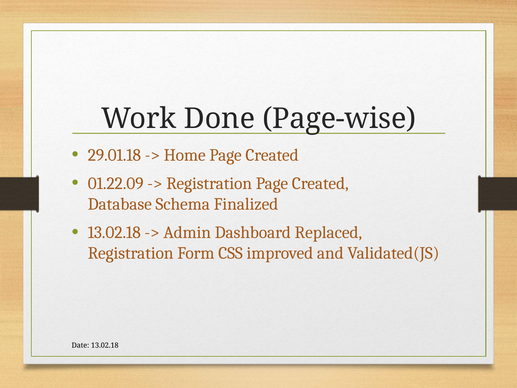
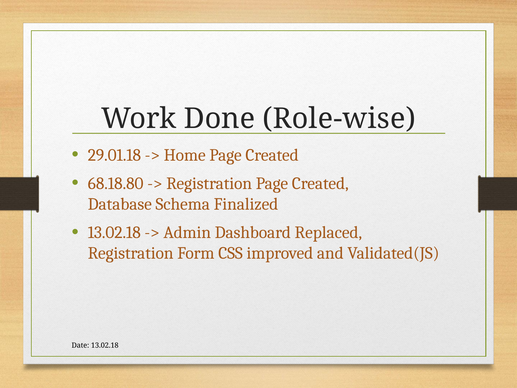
Page-wise: Page-wise -> Role-wise (339, 119)
01.22.09: 01.22.09 -> 68.18.80 (116, 183)
